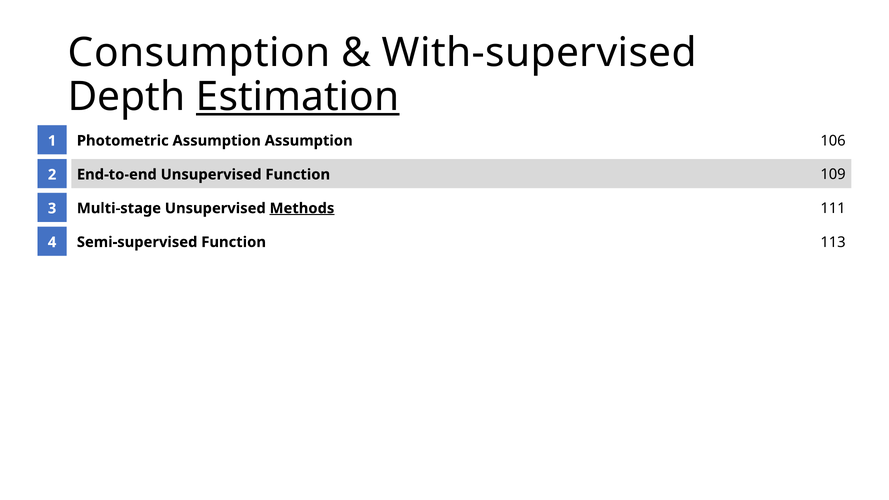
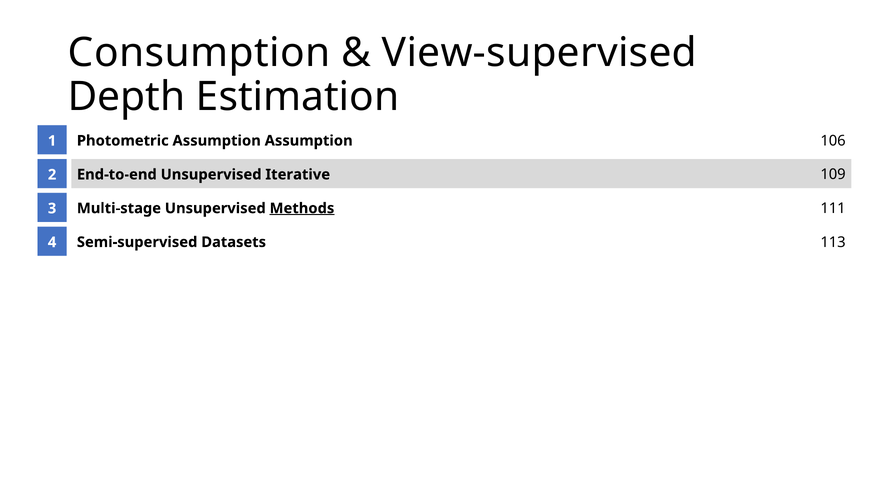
With-supervised: With-supervised -> View-supervised (539, 53)
Estimation underline: present -> none (298, 97)
Unsupervised Function: Function -> Iterative (298, 175)
Semi-supervised Function: Function -> Datasets (234, 242)
